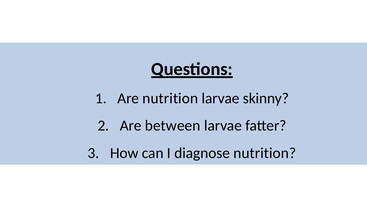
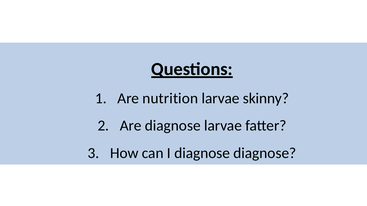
Are between: between -> diagnose (173, 126)
diagnose nutrition: nutrition -> diagnose (265, 153)
